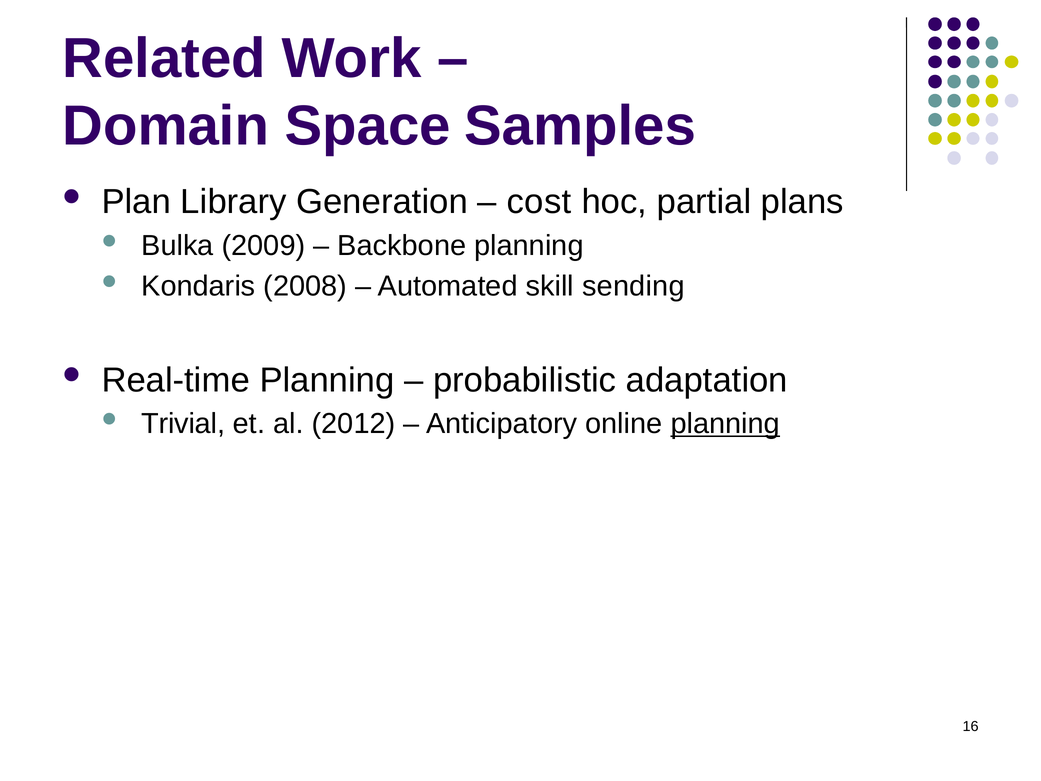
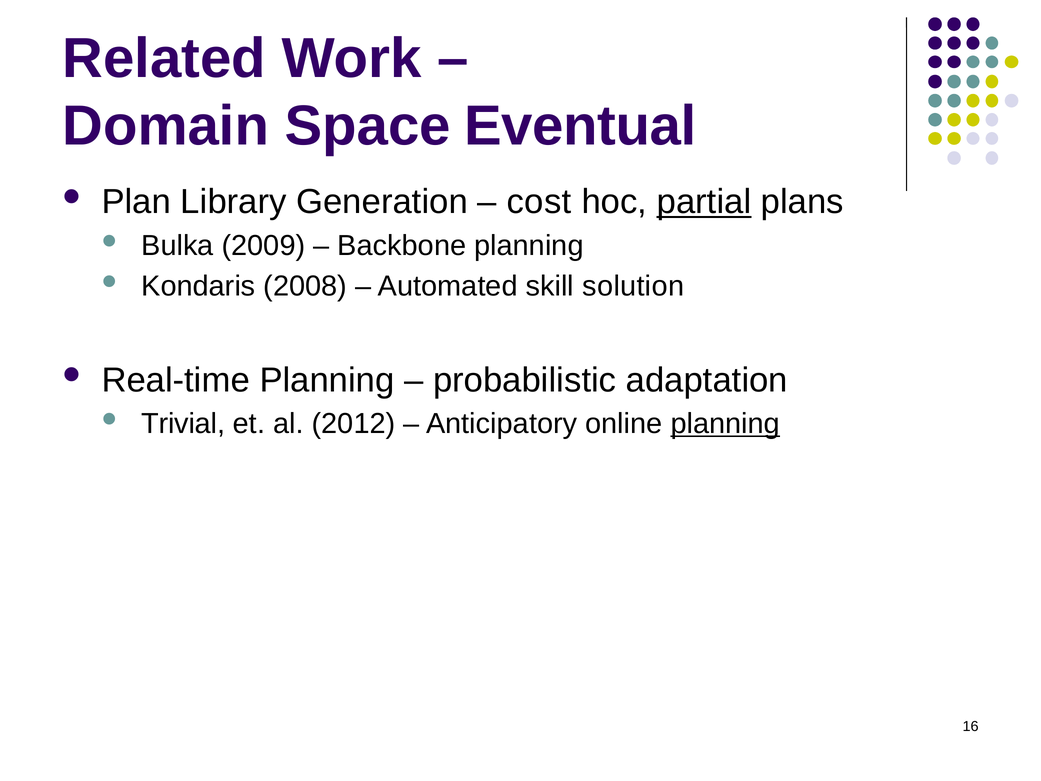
Samples: Samples -> Eventual (580, 126)
partial underline: none -> present (704, 202)
sending: sending -> solution (633, 286)
